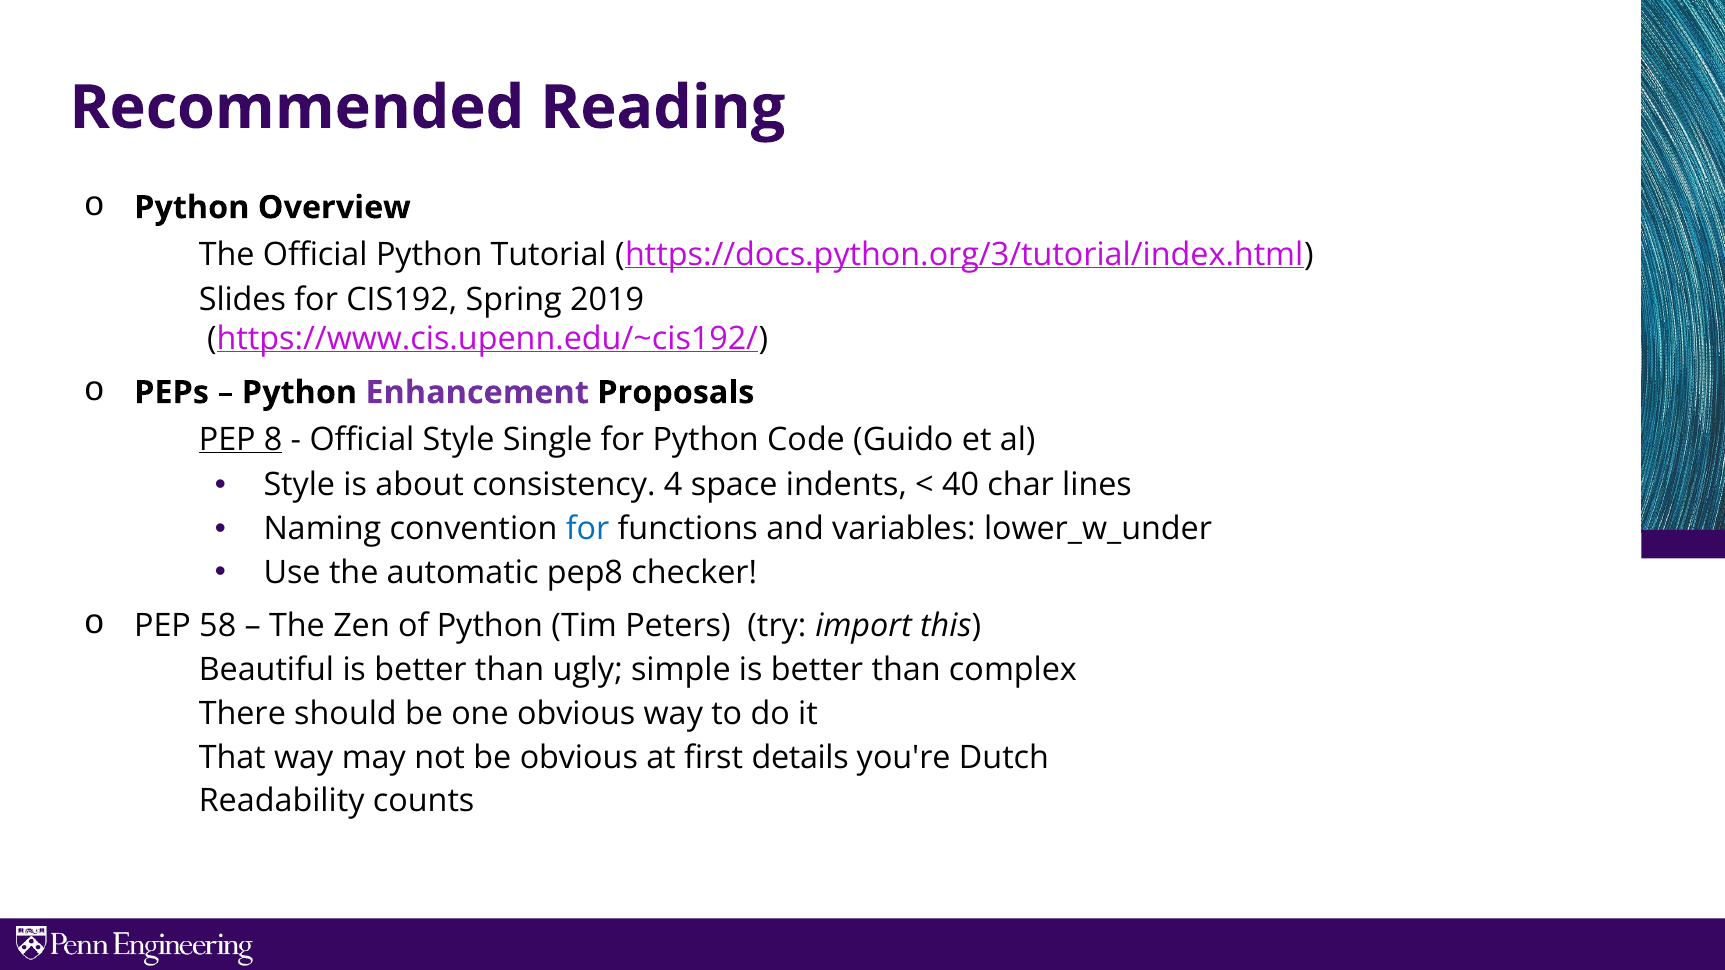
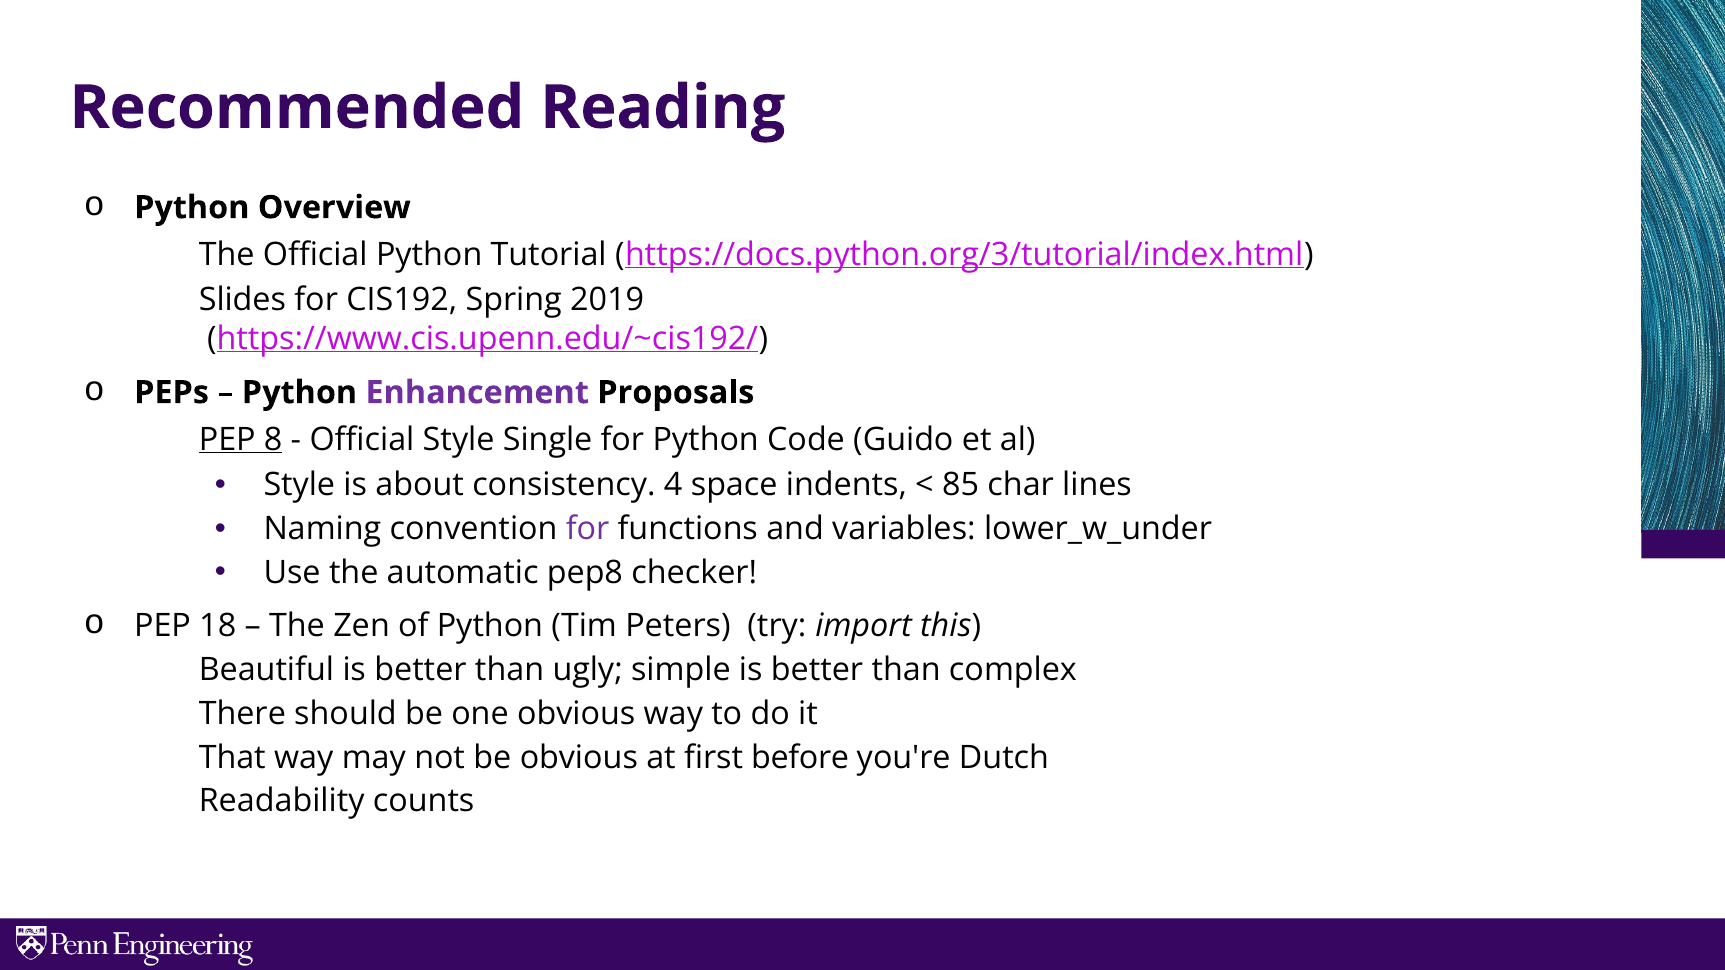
40: 40 -> 85 (961, 485)
for colour: blue -> purple (588, 529)
58: 58 -> 18 (218, 626)
details: details -> before (800, 758)
